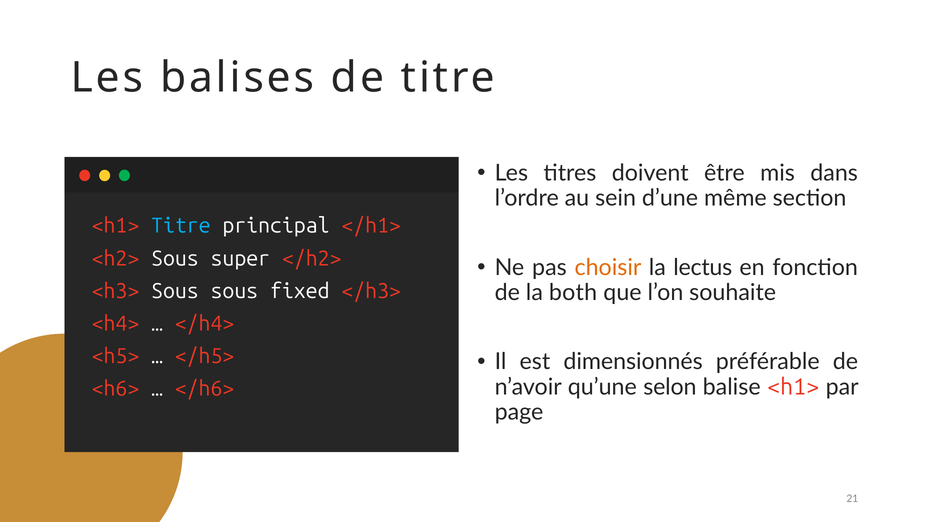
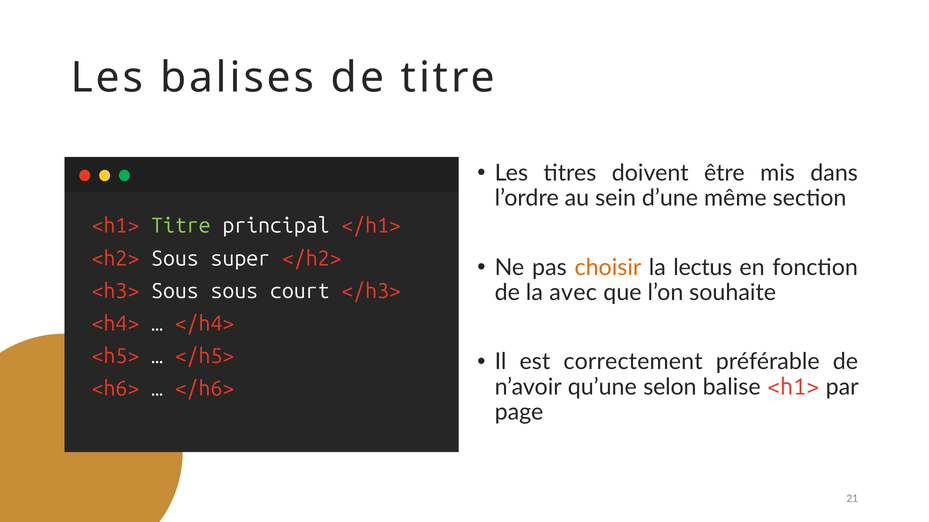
Titre colour: light blue -> light green (181, 226)
fixed: fixed -> court (300, 291)
both: both -> avec (573, 293)
dimensionnés: dimensionnés -> correctement (633, 362)
